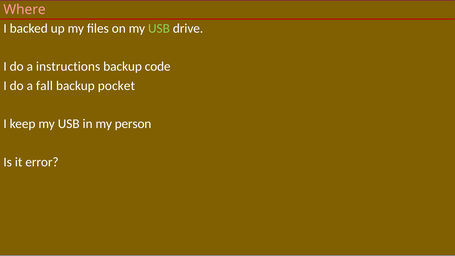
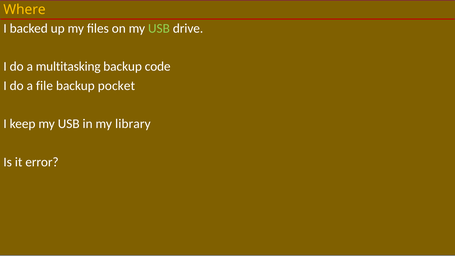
Where colour: pink -> yellow (25, 10)
instructions: instructions -> multitasking (68, 67)
fall: fall -> file (44, 86)
person: person -> library (133, 124)
